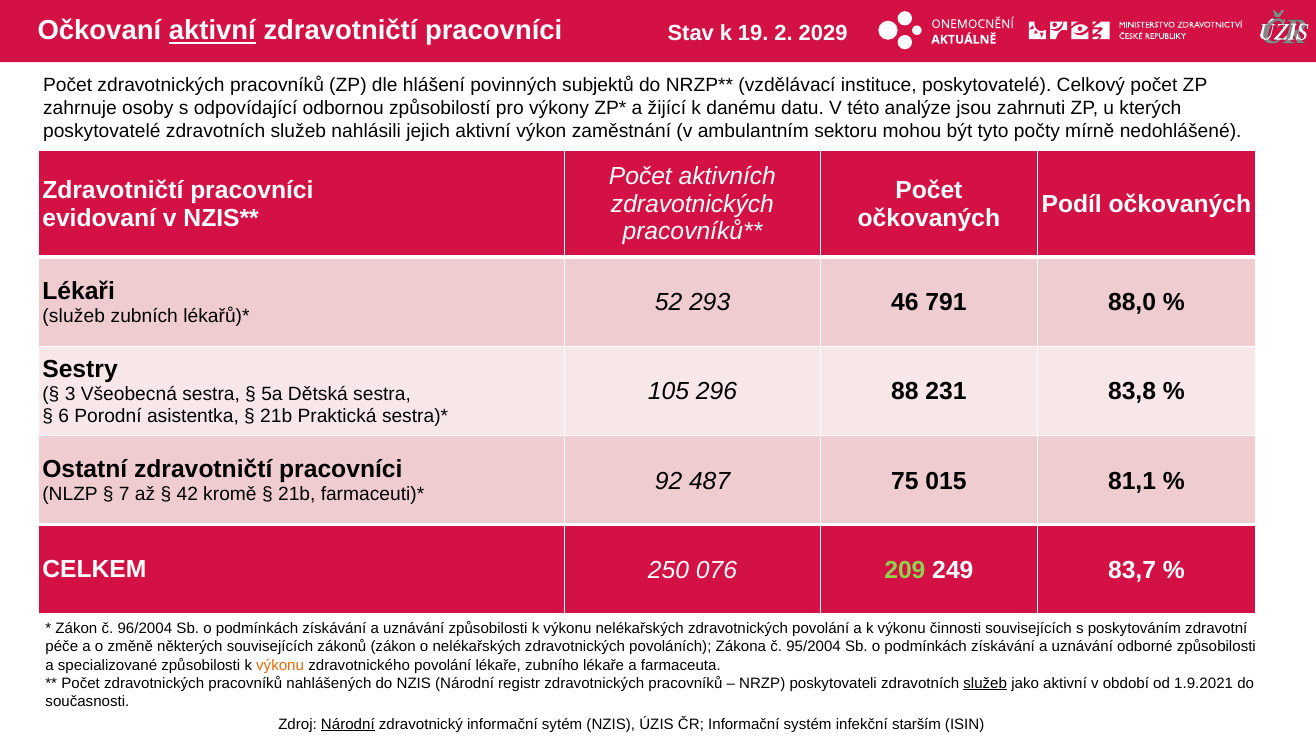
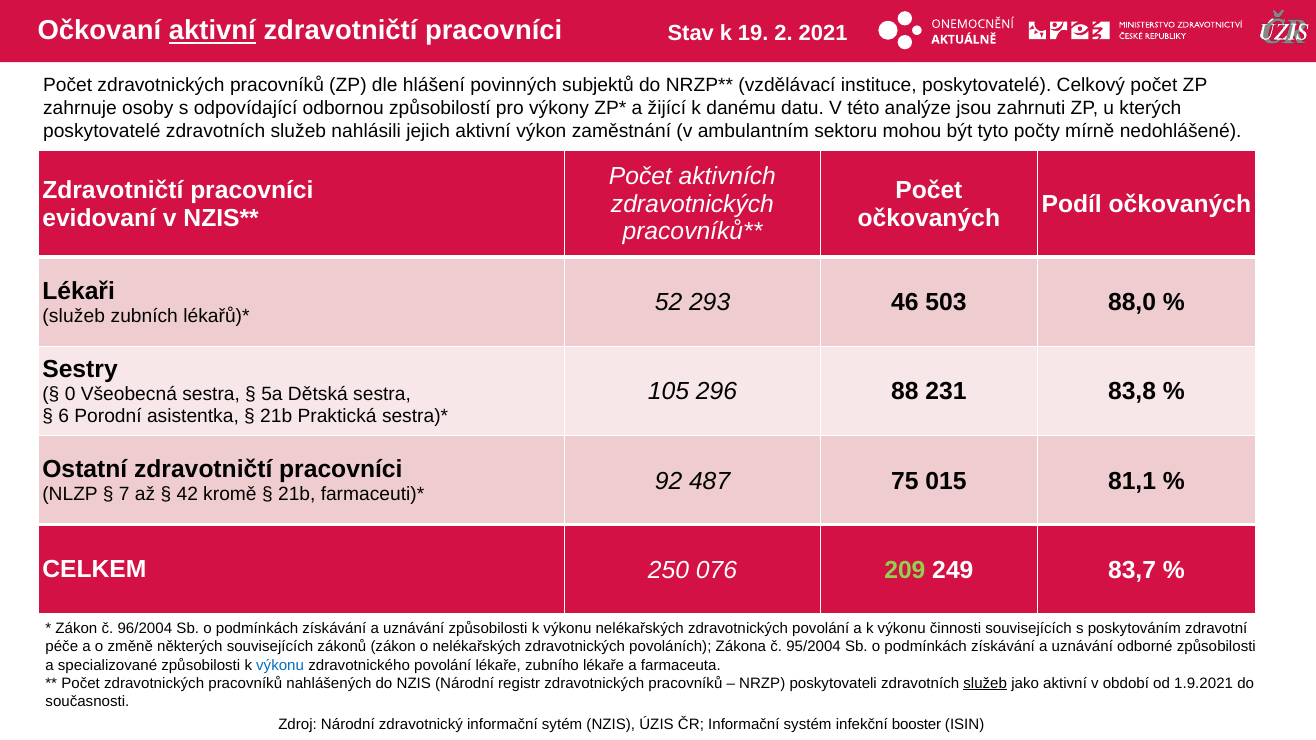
2029: 2029 -> 2021 (823, 33)
791: 791 -> 503 (946, 303)
3: 3 -> 0 (70, 394)
výkonu colour: orange -> blue (280, 665)
Národní underline: present -> none (348, 725)
starším: starším -> booster (916, 725)
